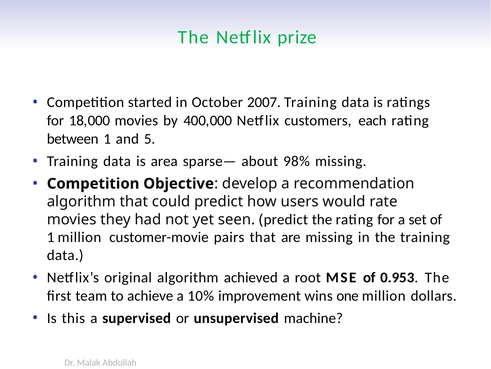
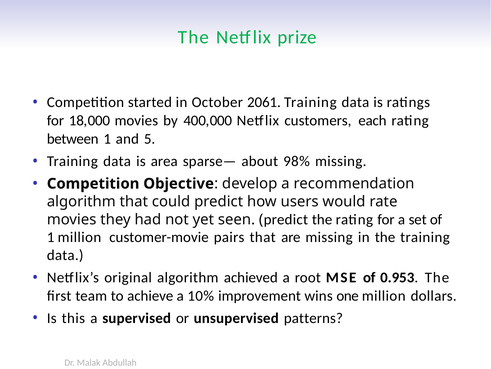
2007: 2007 -> 2061 (264, 102)
machine: machine -> patterns (313, 318)
